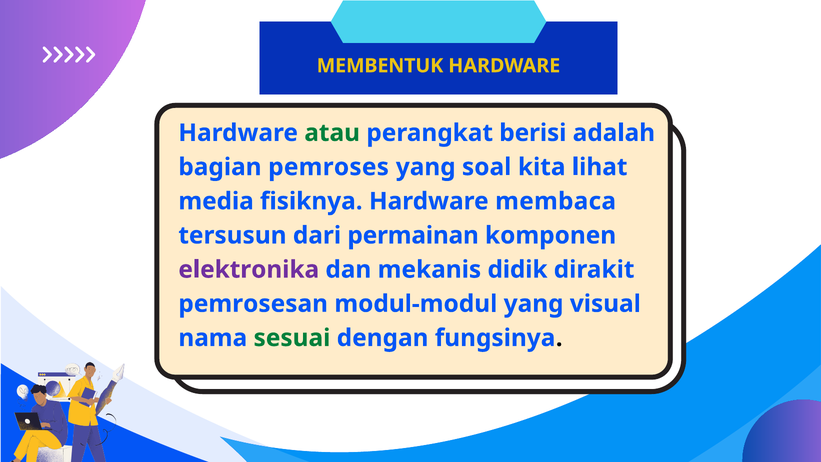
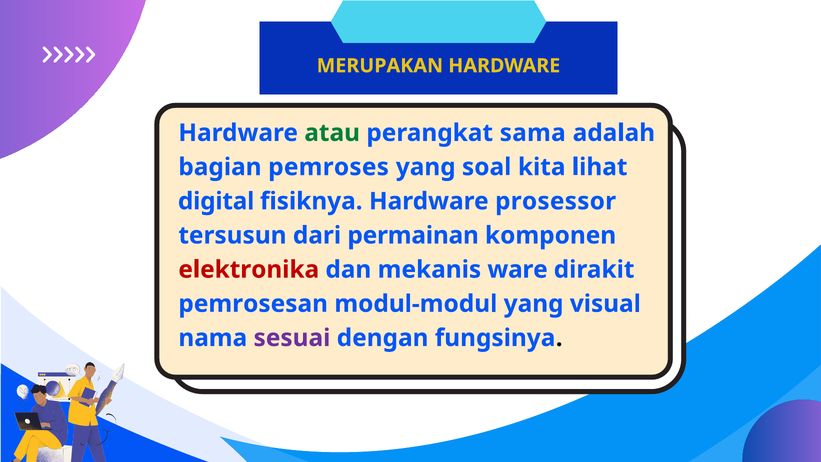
MEMBENTUK: MEMBENTUK -> MERUPAKAN (380, 66)
berisi: berisi -> sama (533, 133)
media: media -> digital (216, 201)
membaca: membaca -> prosessor (556, 201)
elektronika colour: purple -> red (249, 270)
didik: didik -> ware (518, 270)
sesuai colour: green -> purple (292, 338)
